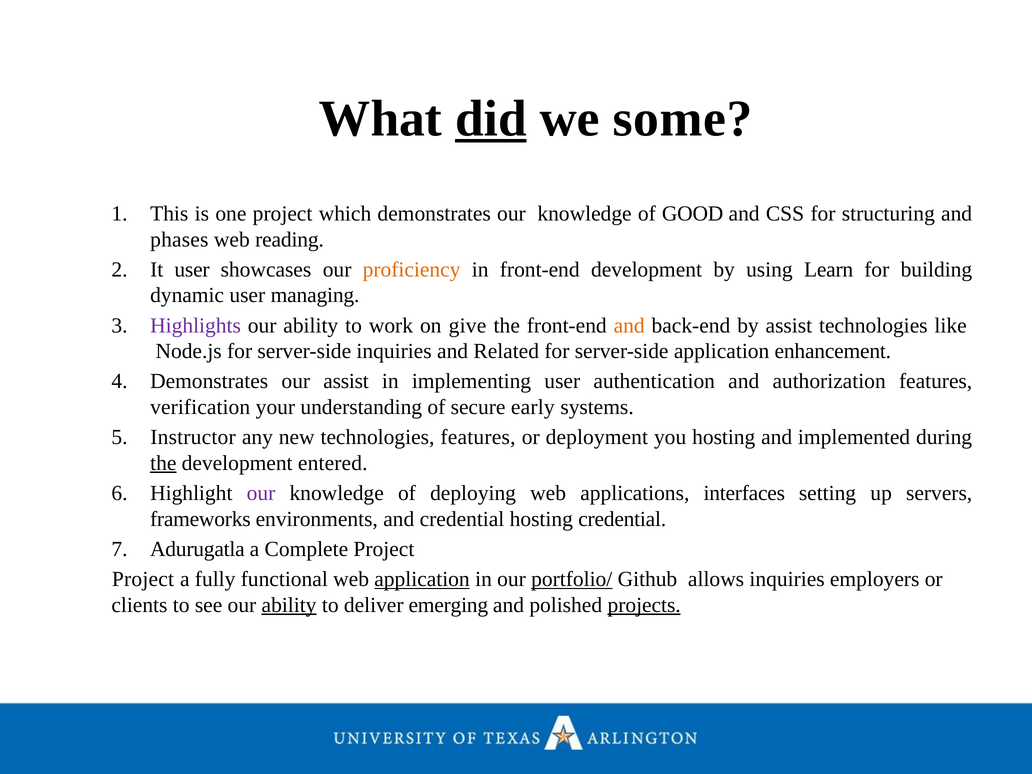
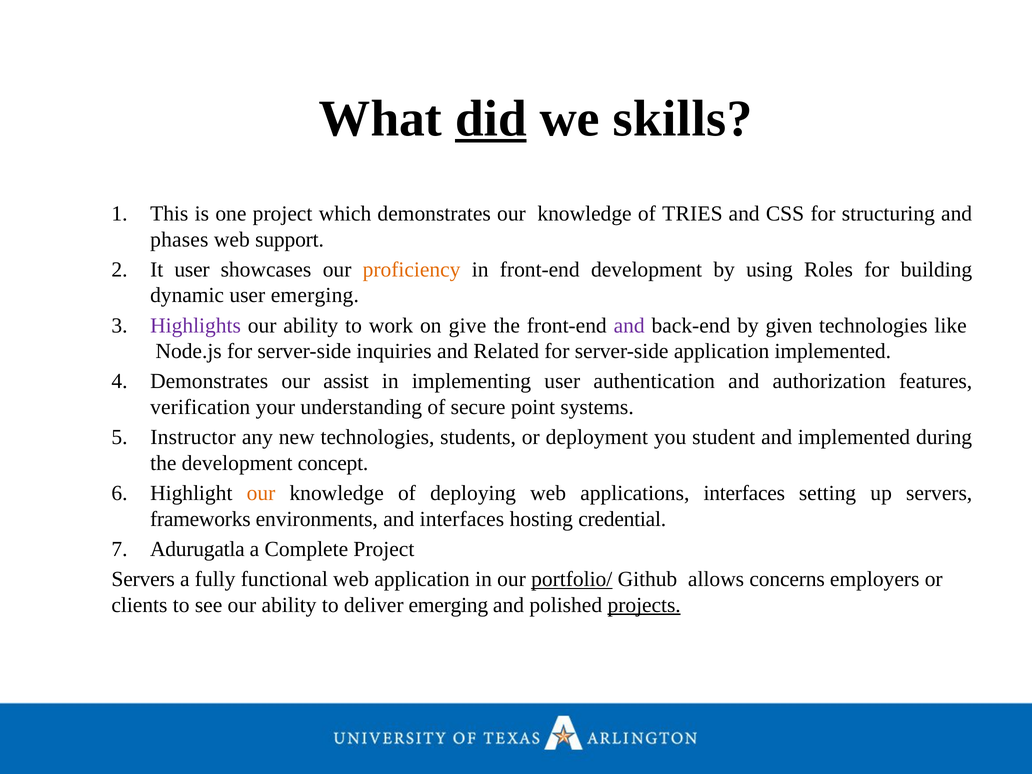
some: some -> skills (683, 119)
GOOD: GOOD -> TRIES (692, 214)
reading: reading -> support (290, 239)
Learn: Learn -> Roles (829, 270)
user managing: managing -> emerging (315, 295)
and colour: orange -> purple (629, 325)
by assist: assist -> given (789, 325)
application enhancement: enhancement -> implemented (833, 351)
early: early -> point (533, 407)
technologies features: features -> students (478, 437)
you hosting: hosting -> student (724, 437)
the underline: present -> none (163, 463)
entered: entered -> concept (333, 463)
our colour: purple -> orange (261, 493)
and credential: credential -> interfaces (462, 519)
Project: Project -> Servers (143, 579)
application underline: present -> none (422, 579)
allows inquiries: inquiries -> concerns (787, 579)
ability underline: present -> none (289, 605)
